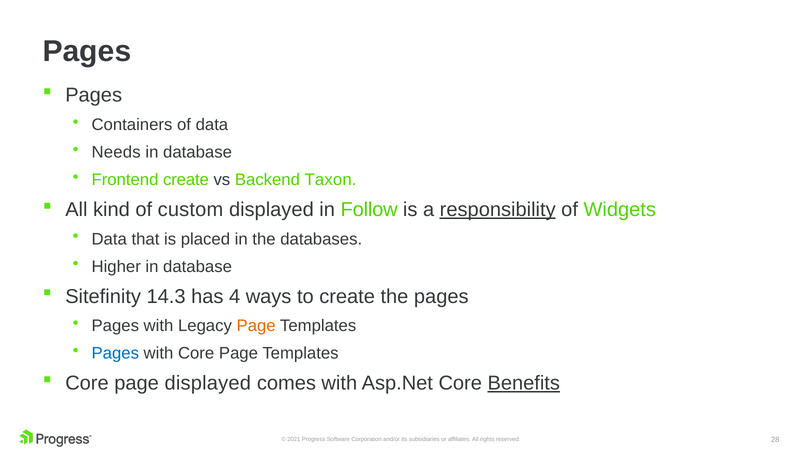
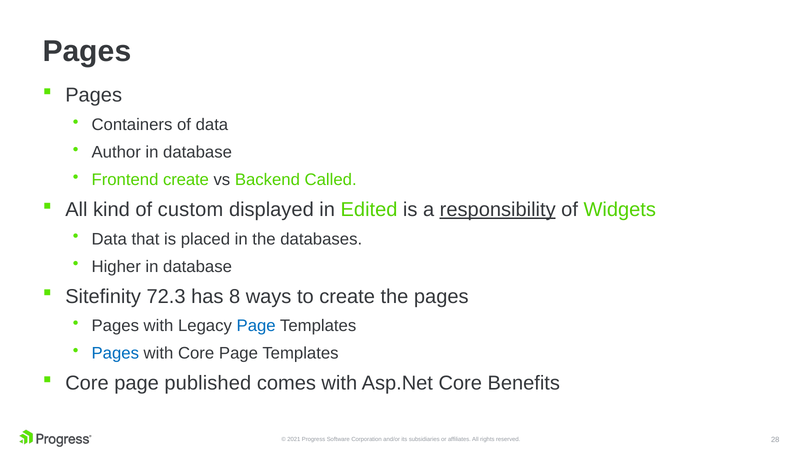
Needs: Needs -> Author (116, 152)
Taxon: Taxon -> Called (331, 180)
Follow: Follow -> Edited (369, 210)
14.3: 14.3 -> 72.3 (166, 297)
4: 4 -> 8 (235, 297)
Page colour: orange -> blue (256, 326)
page displayed: displayed -> published (208, 383)
Benefits underline: present -> none (524, 383)
